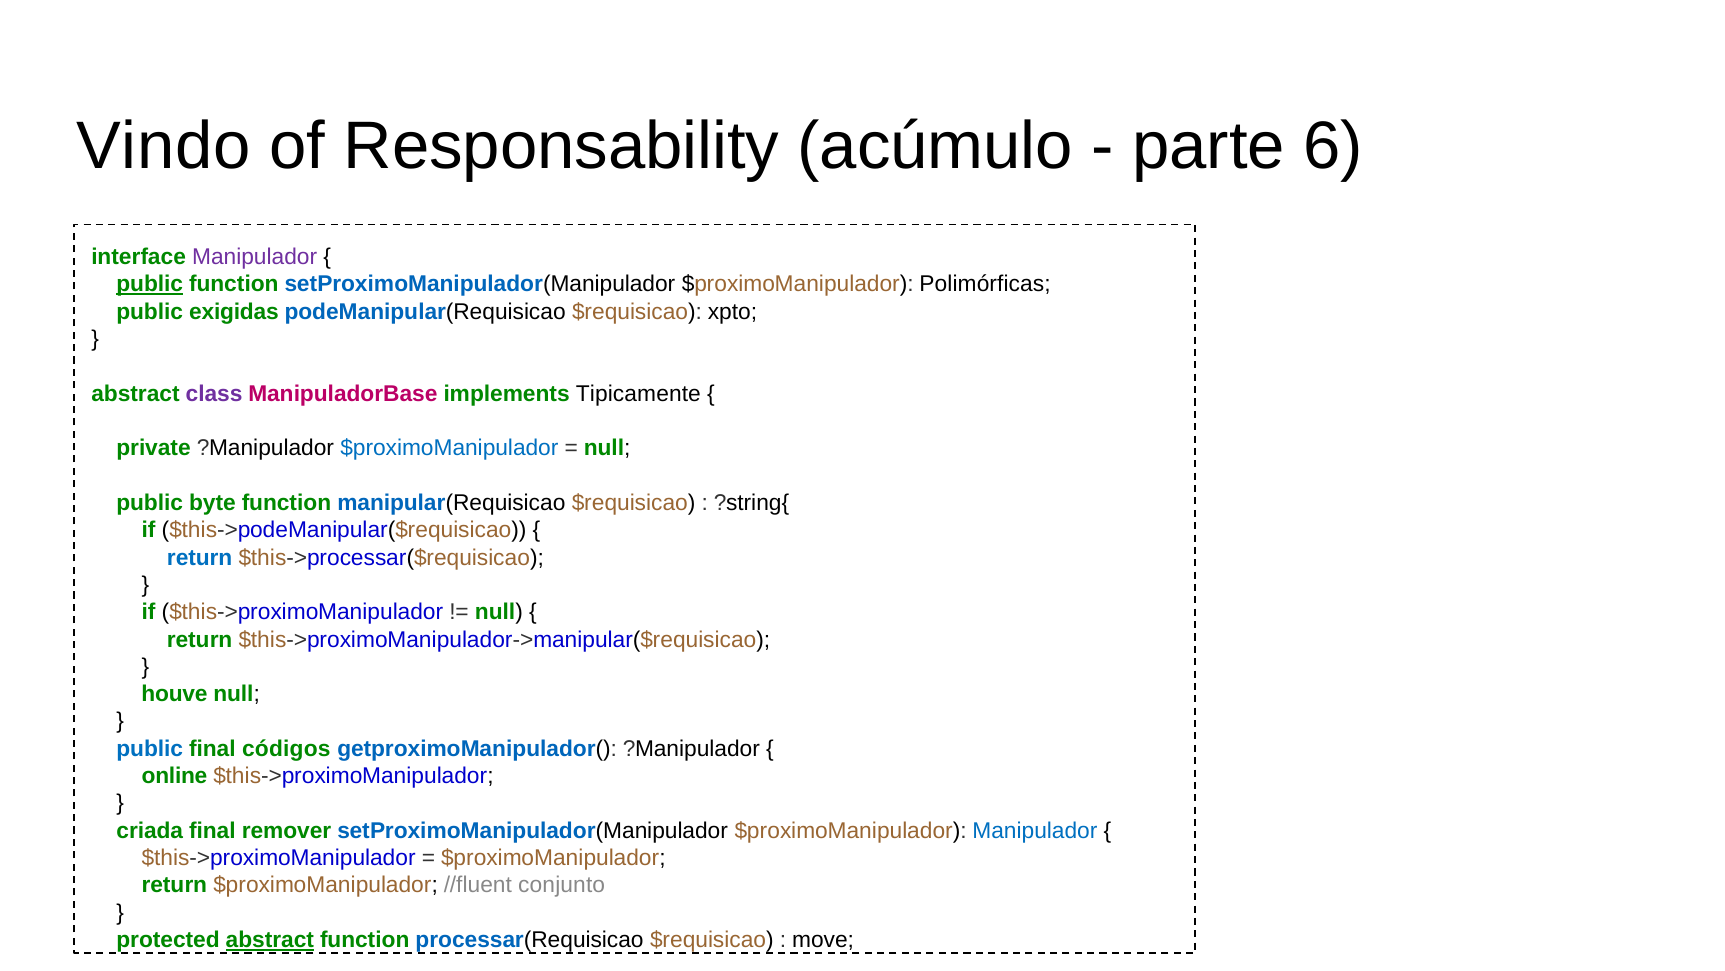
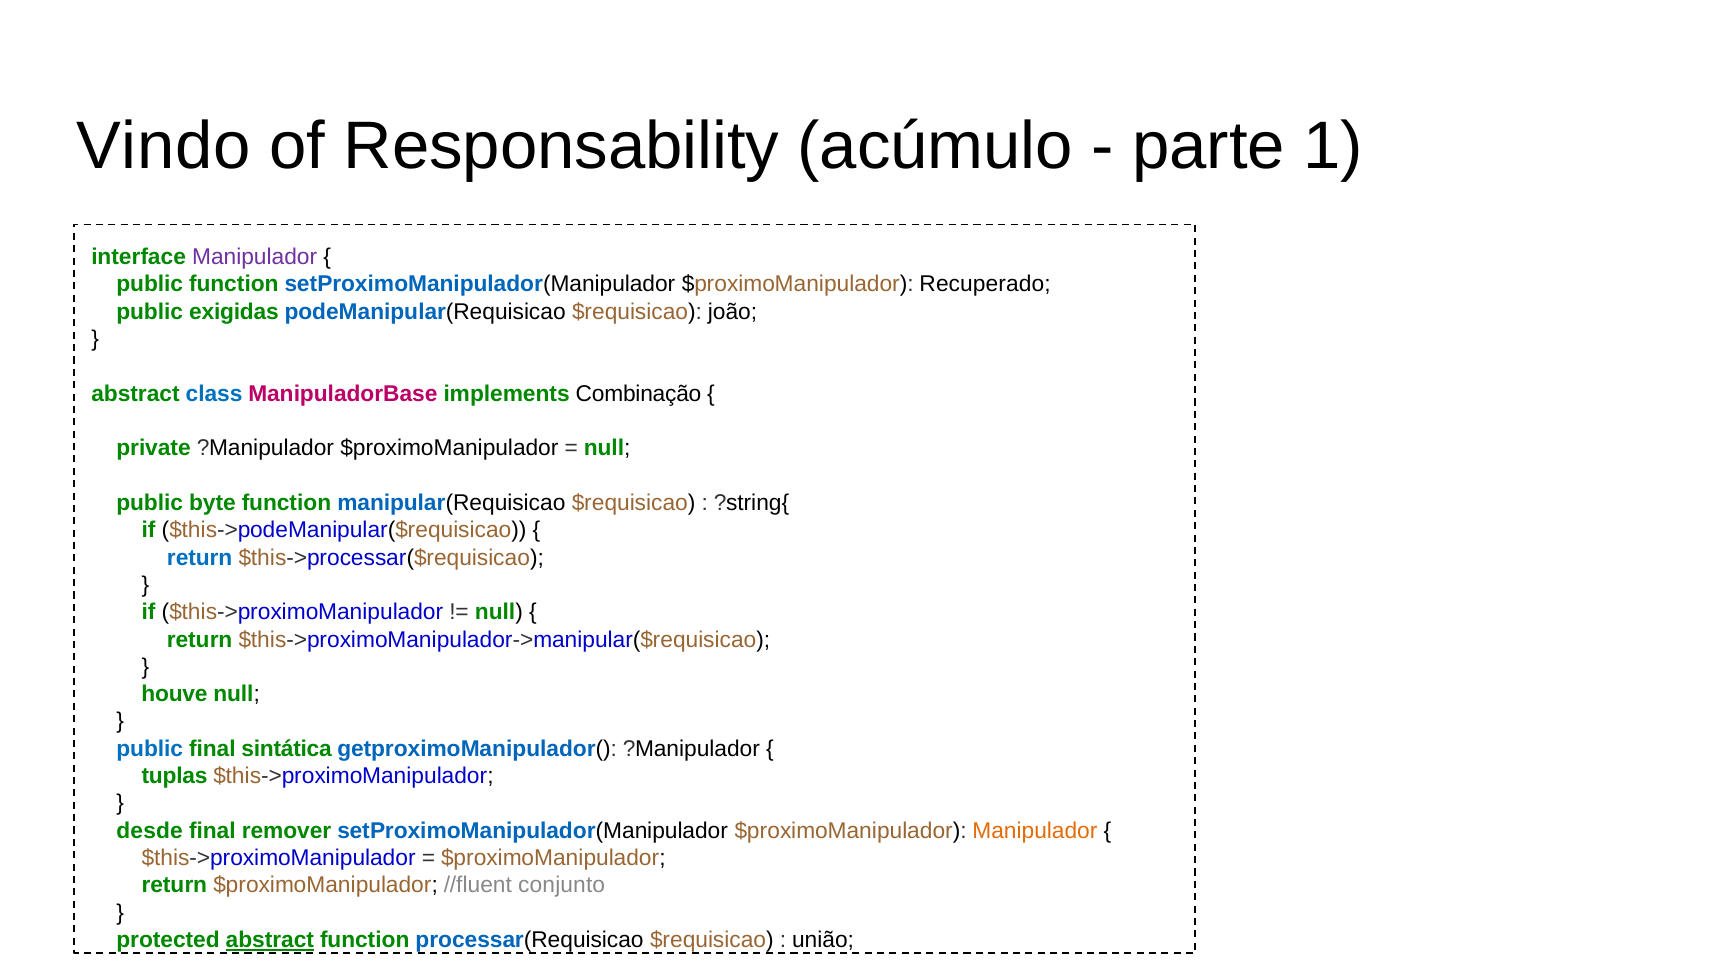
6: 6 -> 1 (1333, 146)
public underline: present -> none (150, 284)
Polimórficas: Polimórficas -> Recuperado (985, 284)
xpto: xpto -> joão (732, 311)
class colour: purple -> blue (214, 393)
Tipicamente: Tipicamente -> Combinação (639, 393)
$proximoManipulador colour: blue -> black (449, 448)
códigos: códigos -> sintática (287, 748)
online: online -> tuplas (175, 776)
criada: criada -> desde (150, 830)
Manipulador colour: blue -> orange (1035, 830)
move: move -> união (823, 939)
